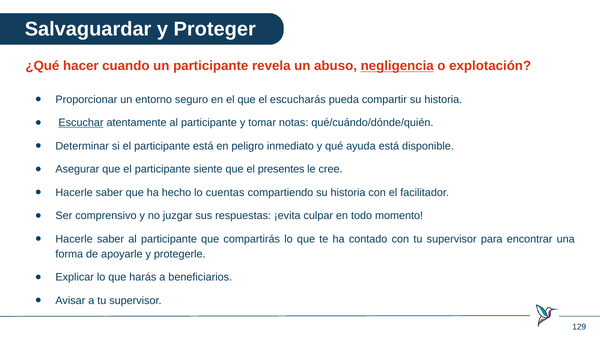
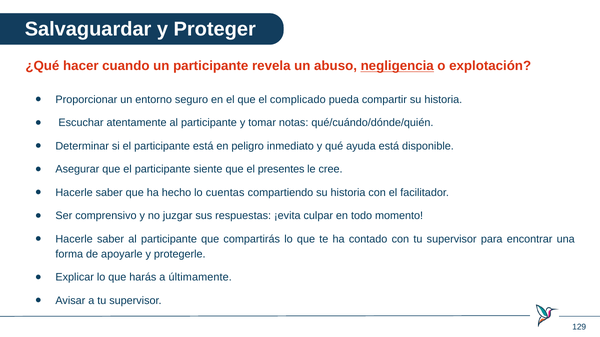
escucharás: escucharás -> complicado (298, 100)
Escuchar underline: present -> none (81, 123)
beneficiarios: beneficiarios -> últimamente (200, 278)
